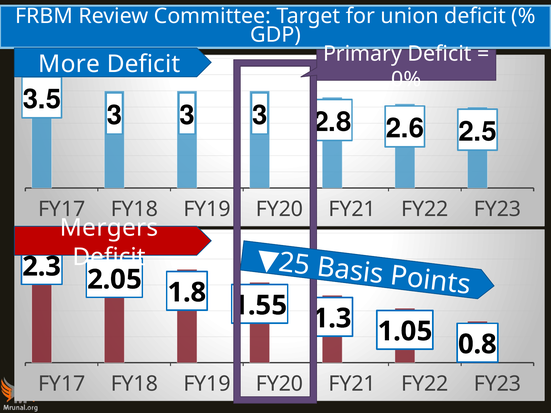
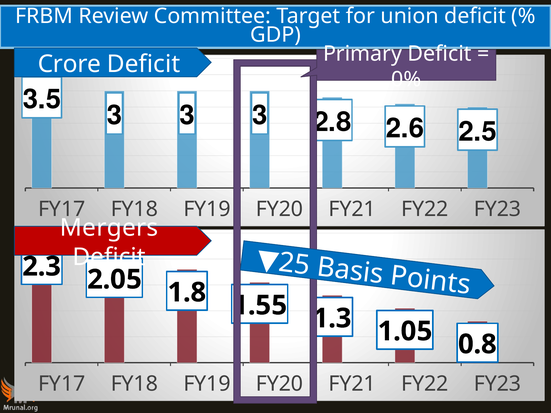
More: More -> Crore (69, 64)
